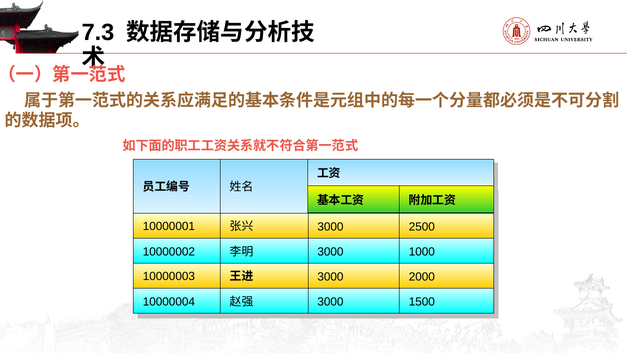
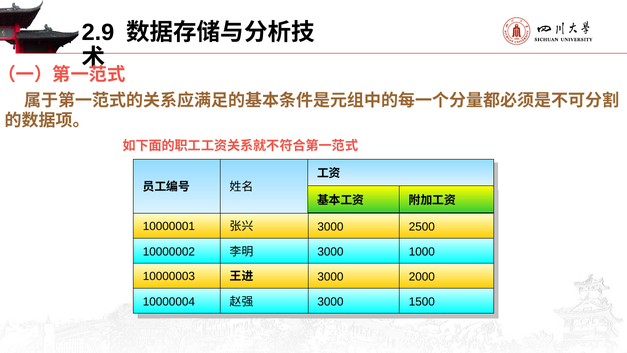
7.3: 7.3 -> 2.9 (98, 32)
